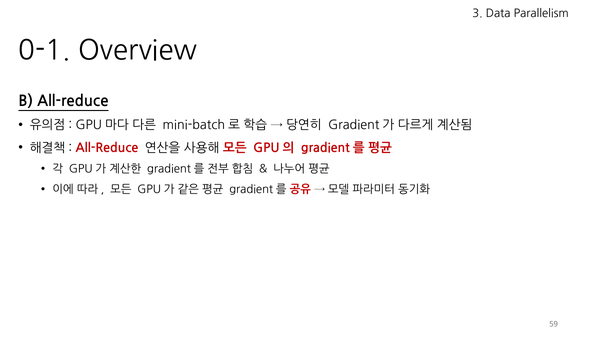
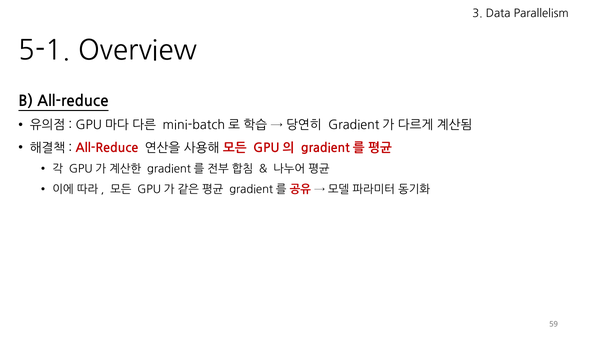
0-1: 0-1 -> 5-1 (44, 51)
